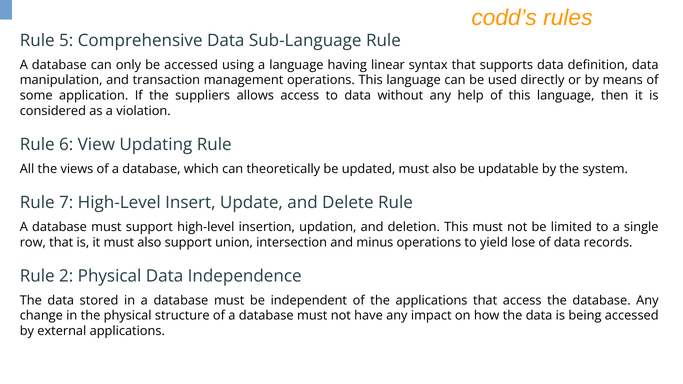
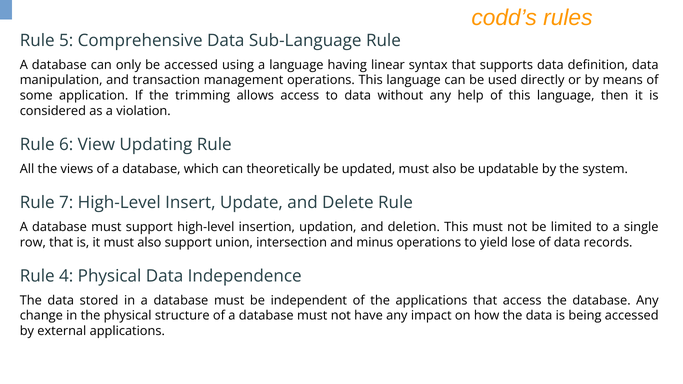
suppliers: suppliers -> trimming (203, 96)
2: 2 -> 4 (66, 276)
